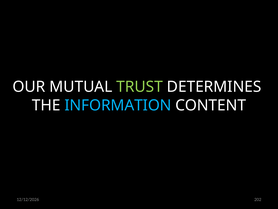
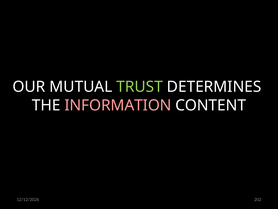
INFORMATION colour: light blue -> pink (118, 105)
